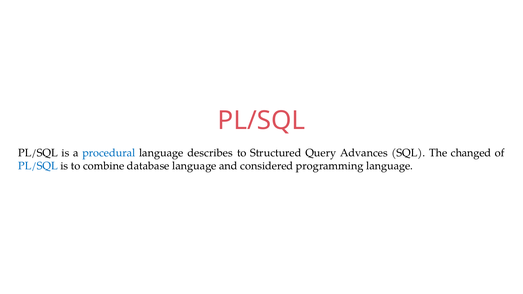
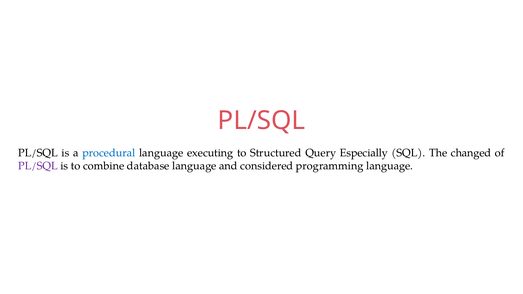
describes: describes -> executing (210, 153)
Advances: Advances -> Especially (364, 153)
PL/SQL colour: blue -> purple (38, 166)
